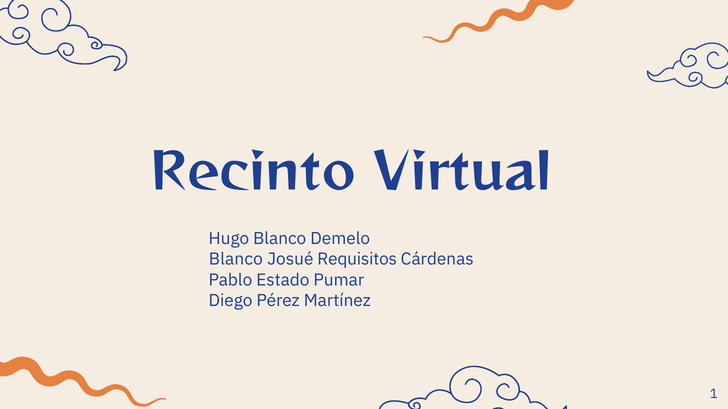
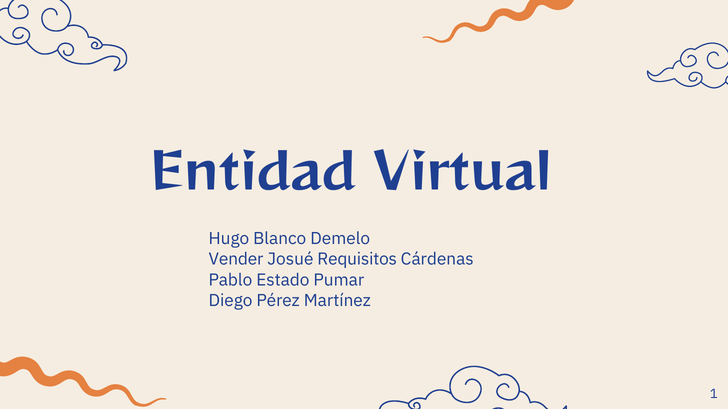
Recinto: Recinto -> Entidad (253, 173)
Blanco: Blanco -> Vender (236, 260)
